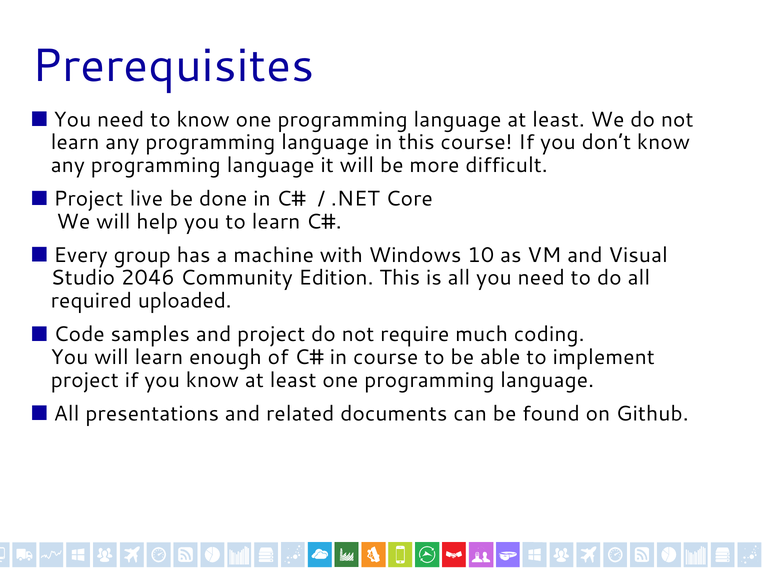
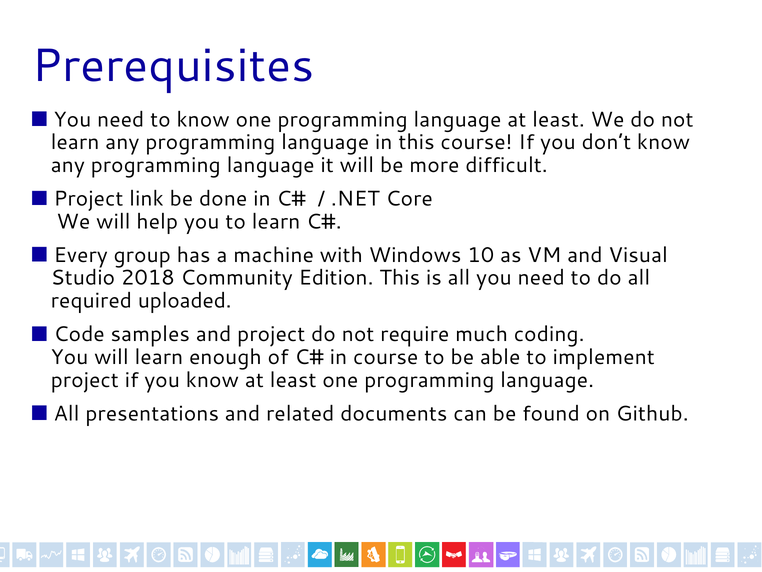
live: live -> link (146, 199)
2046: 2046 -> 2018 (148, 278)
